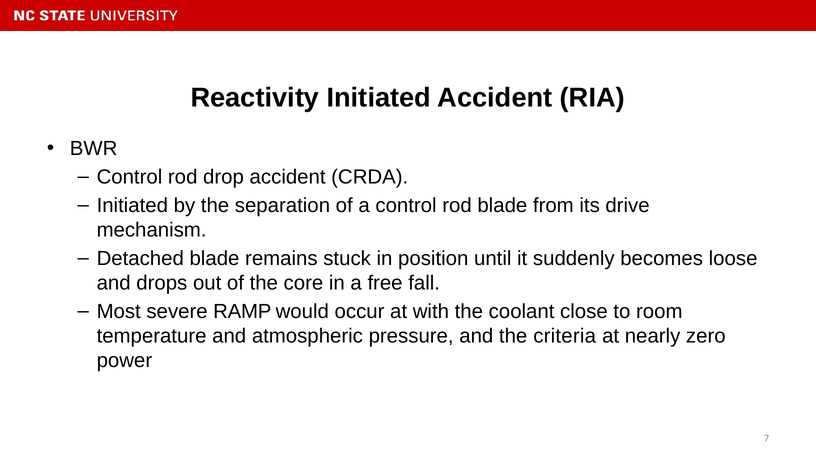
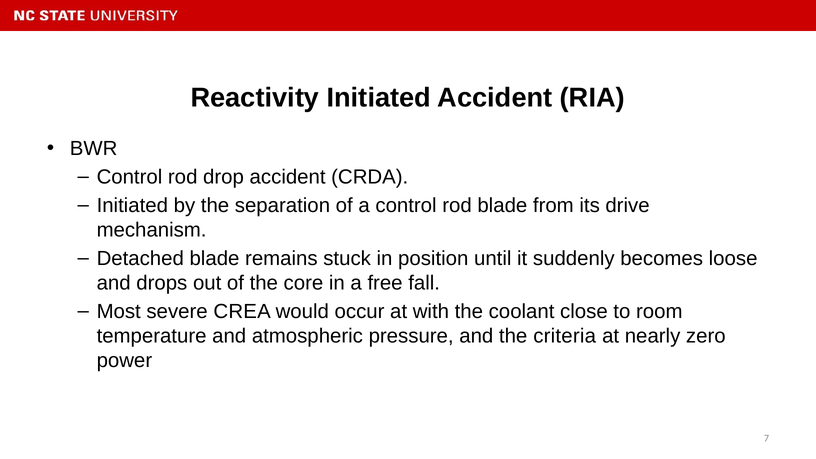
RAMP: RAMP -> CREA (242, 312)
